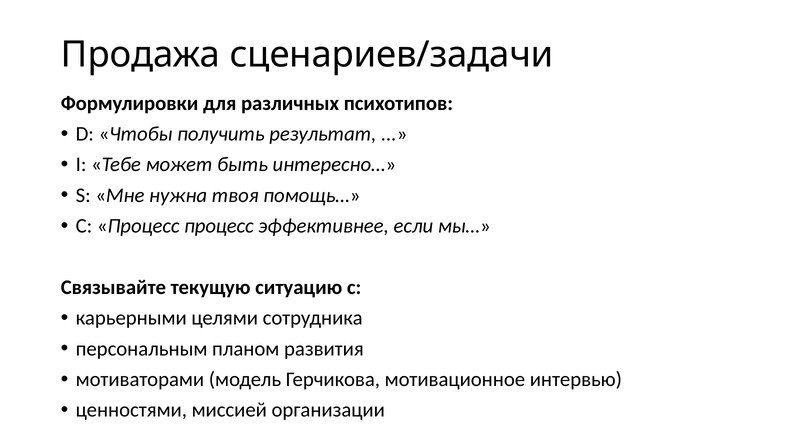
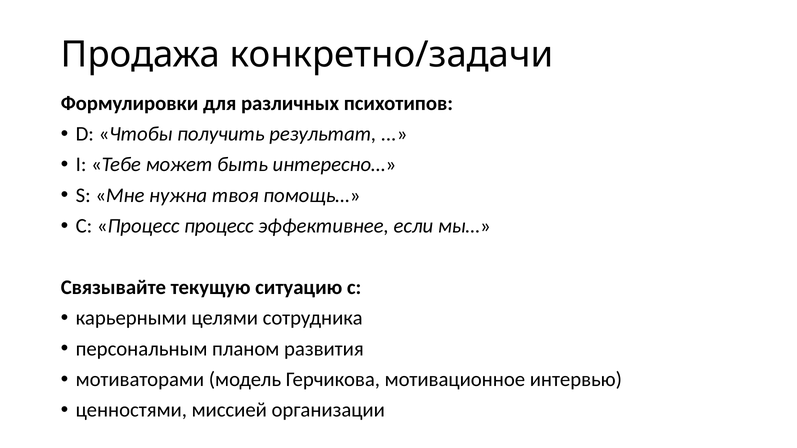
сценариев/задачи: сценариев/задачи -> конкретно/задачи (391, 55)
